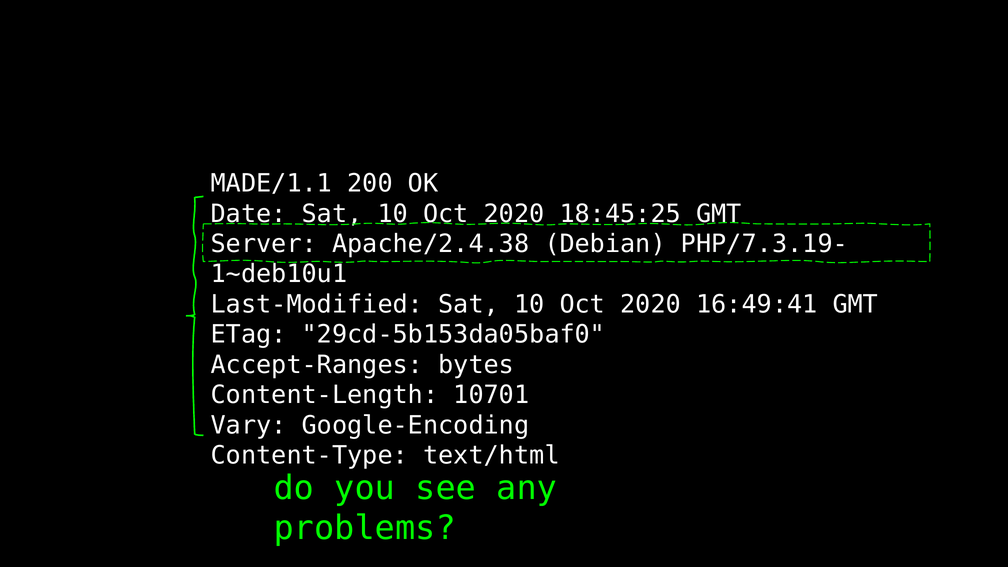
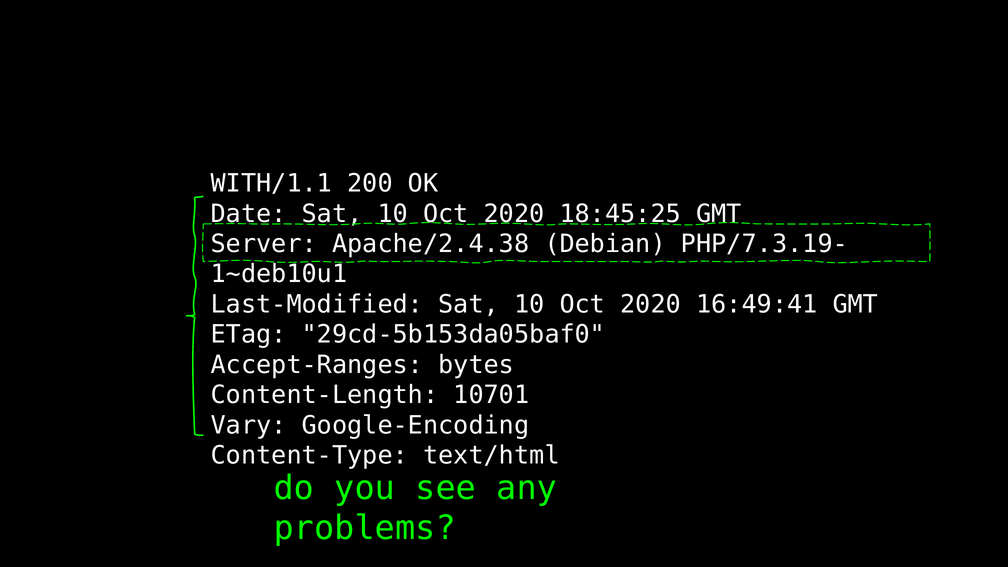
MADE/1.1: MADE/1.1 -> WITH/1.1 (271, 183)
